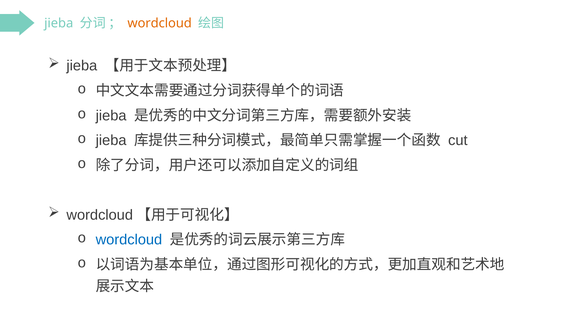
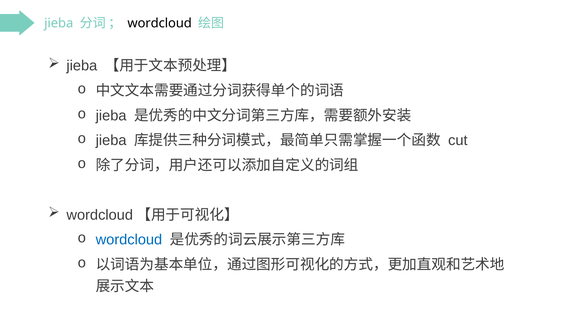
wordcloud colour: orange -> black (160, 23)
